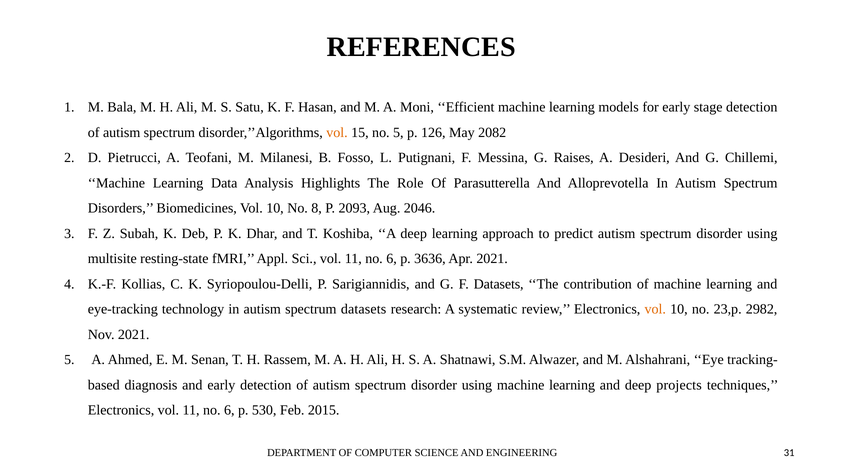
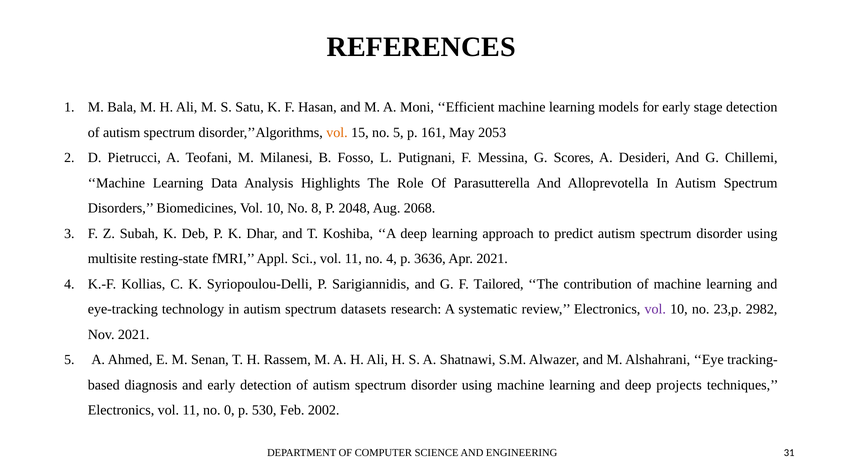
126: 126 -> 161 (433, 132)
2082: 2082 -> 2053 (492, 132)
Raises: Raises -> Scores (574, 158)
2093: 2093 -> 2048 (354, 208)
2046: 2046 -> 2068 (420, 208)
6: 6 -> 4 (392, 259)
F Datasets: Datasets -> Tailored (499, 284)
vol colour: orange -> purple (655, 309)
6: 6 -> 0 (229, 410)
2015: 2015 -> 2002 (324, 410)
